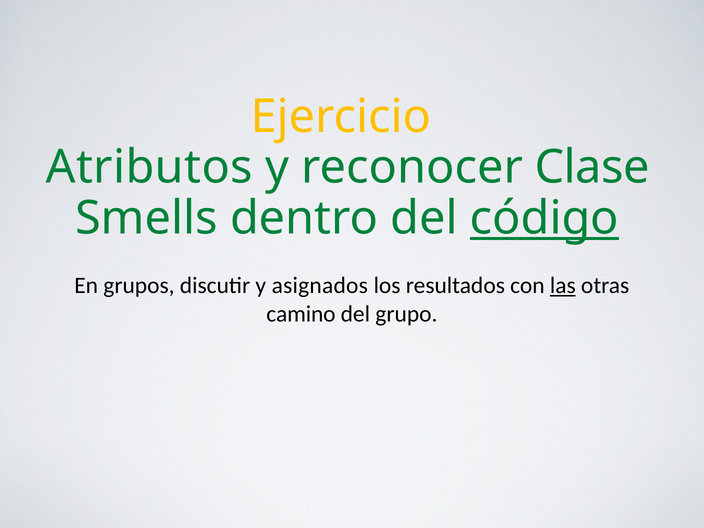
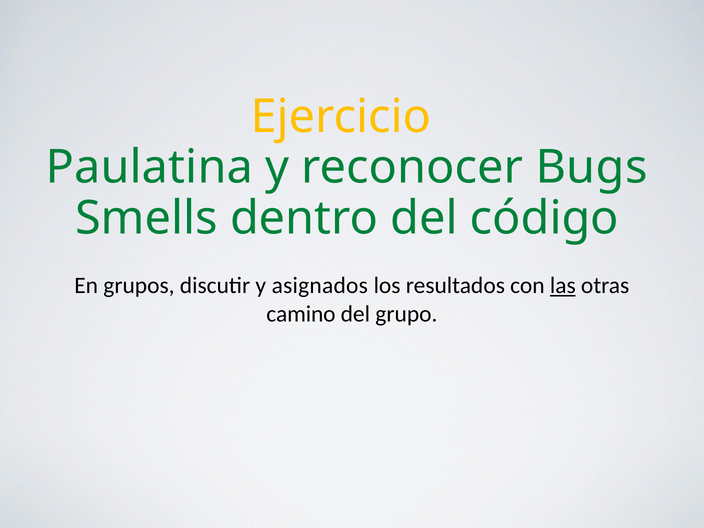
Atributos: Atributos -> Paulatina (149, 167)
Clase: Clase -> Bugs (592, 167)
código underline: present -> none (544, 218)
